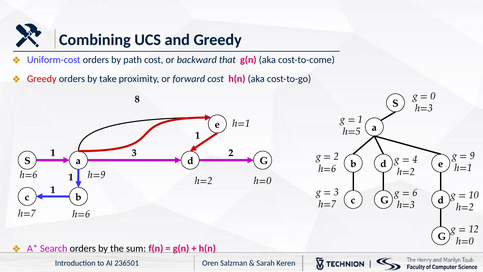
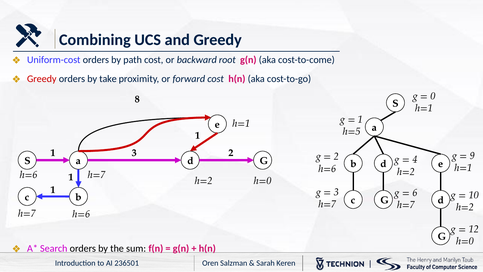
that: that -> root (227, 60)
h=3: h=3 -> h=1 (424, 108)
h=9: h=9 -> h=7 (97, 175)
h=3: h=3 -> h=7 (406, 205)
